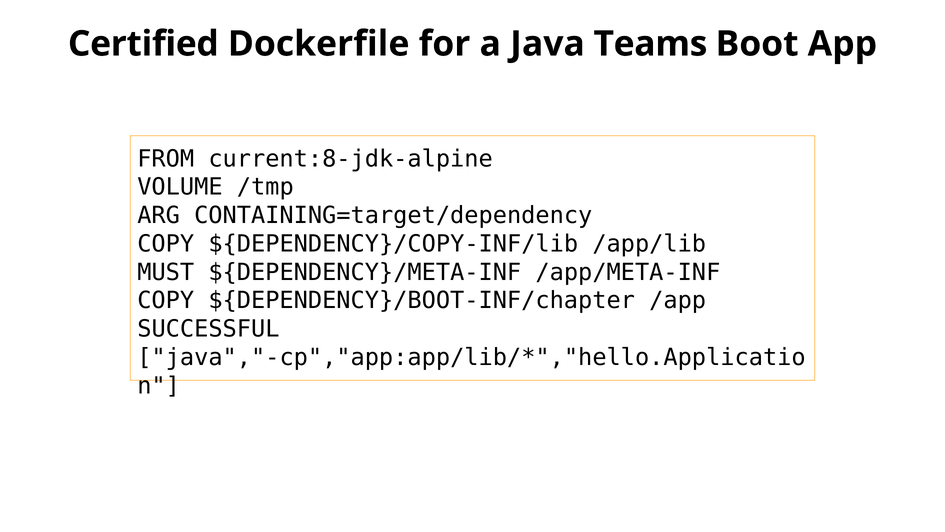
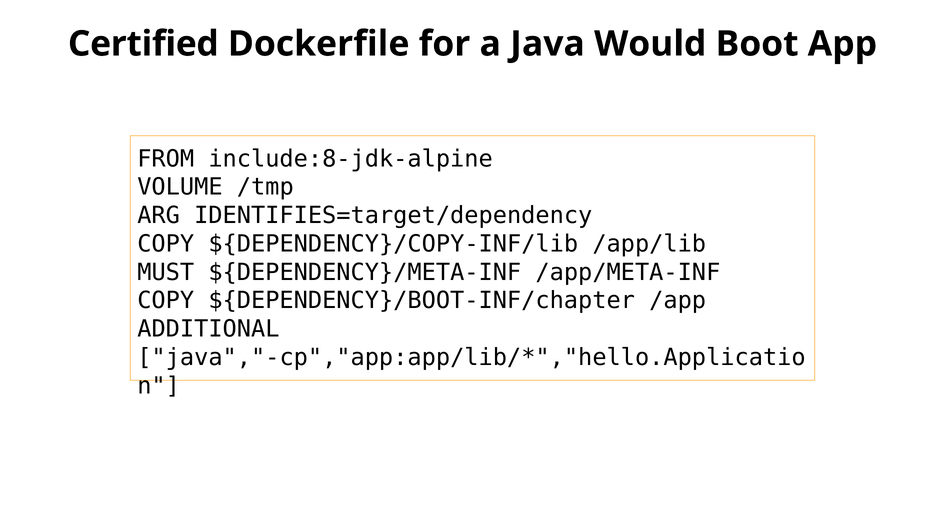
Teams: Teams -> Would (650, 44)
current:8-jdk-alpine: current:8-jdk-alpine -> include:8-jdk-alpine (351, 159)
CONTAINING=target/dependency: CONTAINING=target/dependency -> IDENTIFIES=target/dependency (393, 215)
SUCCESSFUL: SUCCESSFUL -> ADDITIONAL (208, 329)
